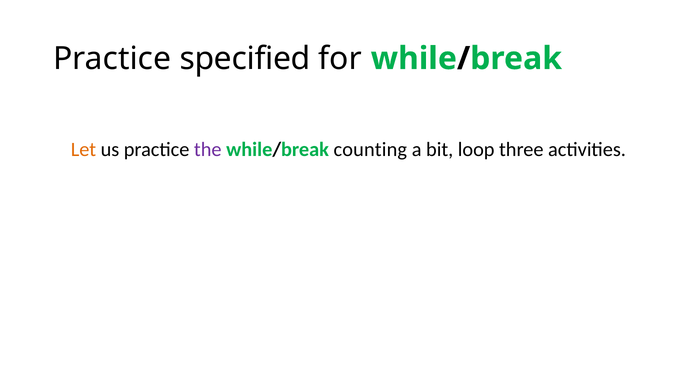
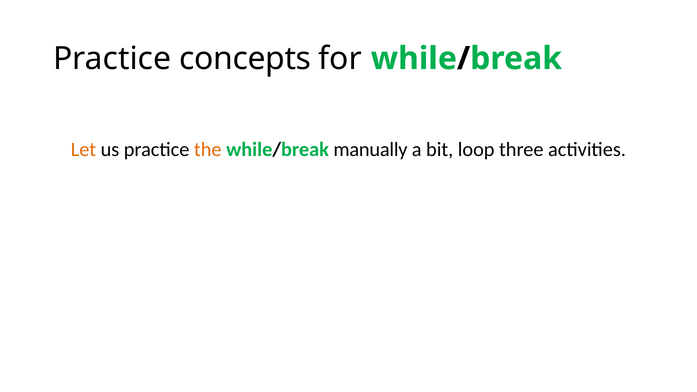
specified: specified -> concepts (245, 59)
the colour: purple -> orange (208, 149)
counting: counting -> manually (370, 149)
